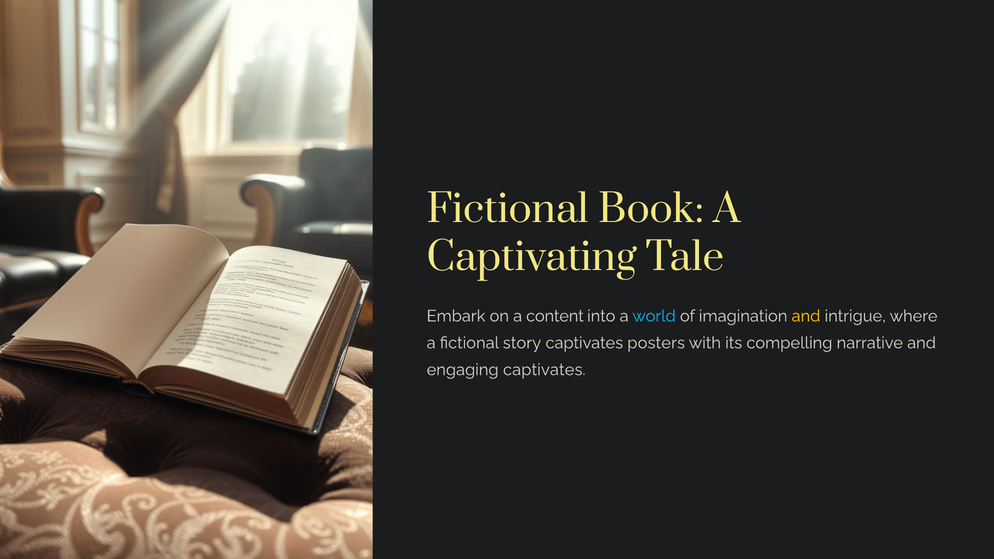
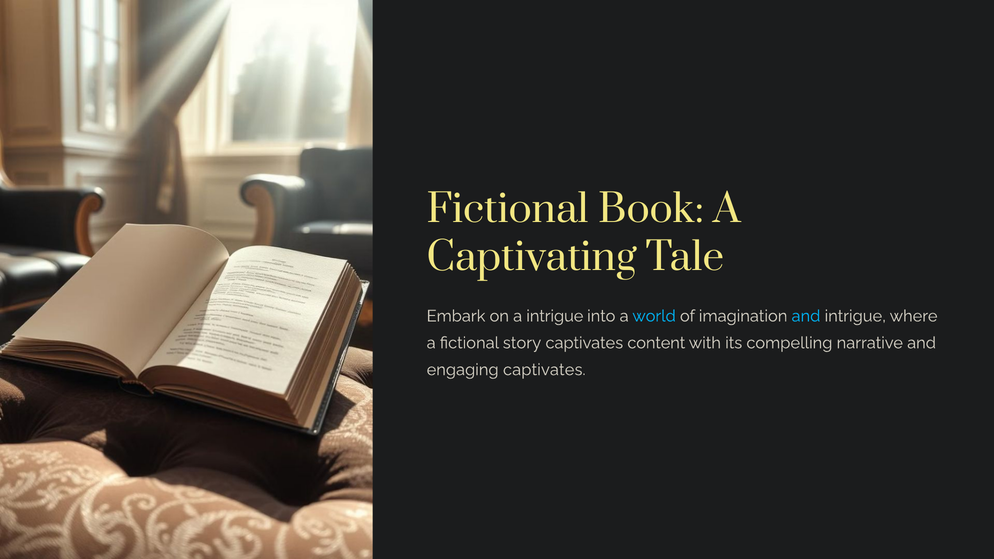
a content: content -> intrigue (555, 316)
and colour: yellow -> light blue (806, 316)
posters: posters -> content (656, 343)
